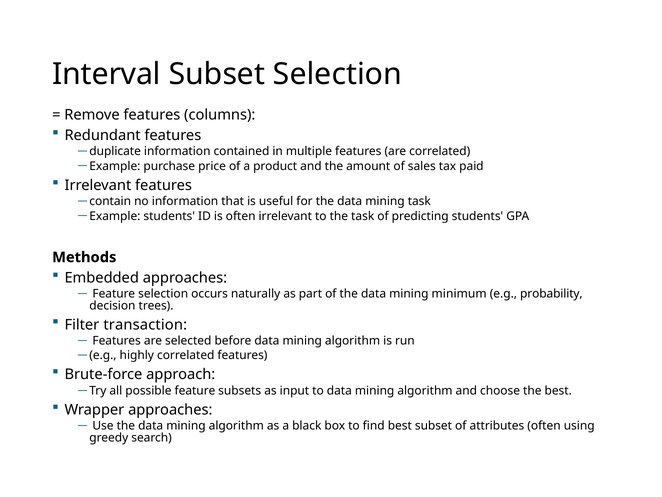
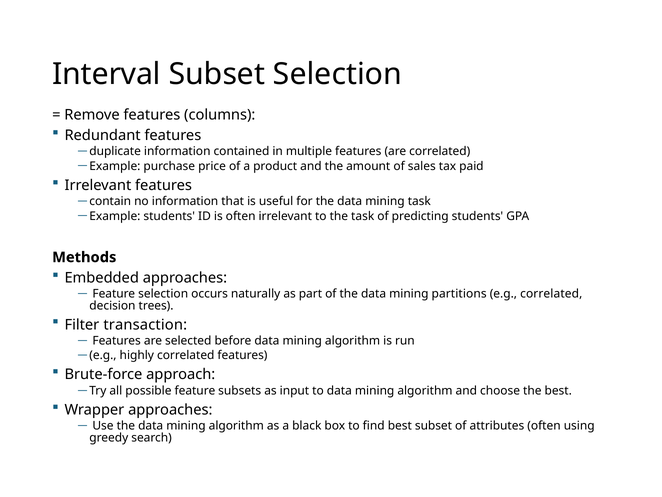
minimum: minimum -> partitions (459, 294)
e.g probability: probability -> correlated (551, 294)
